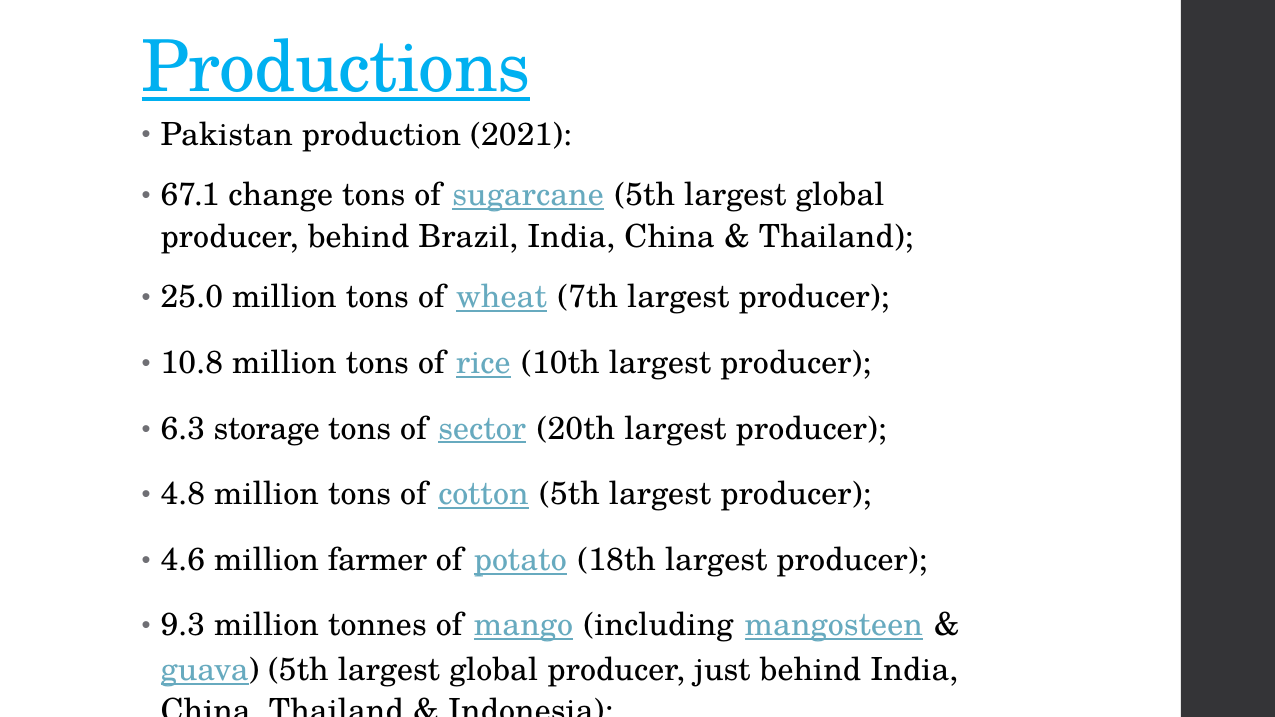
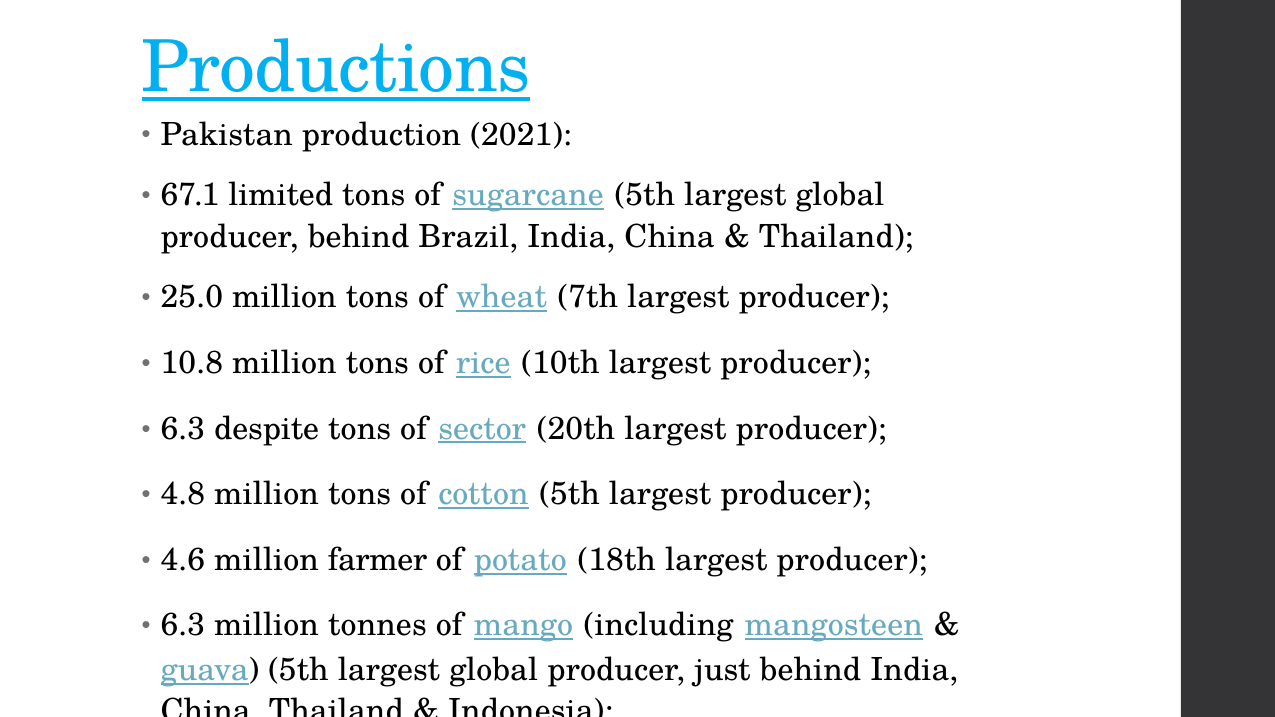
change: change -> limited (281, 196)
storage: storage -> despite (267, 429)
9.3: 9.3 -> 6.3 (183, 626)
